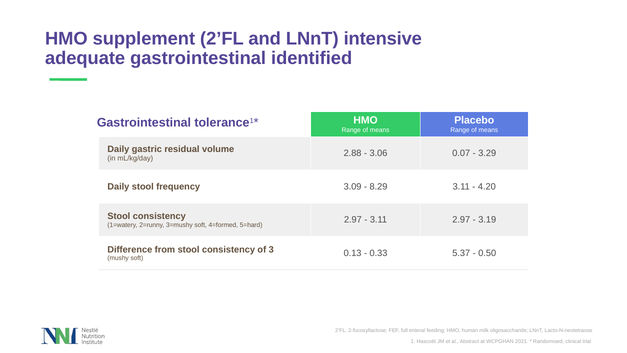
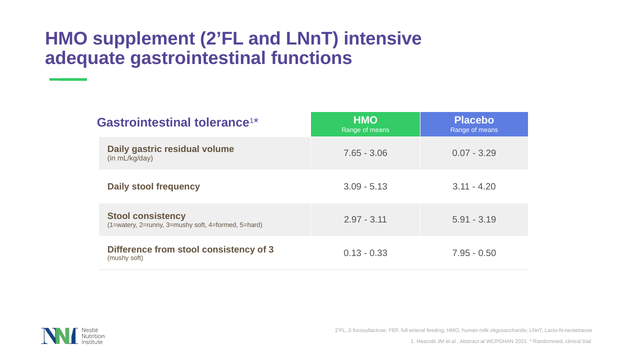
identified: identified -> functions (312, 58)
2.88: 2.88 -> 7.65 (353, 153)
8.29: 8.29 -> 5.13 (378, 186)
3.11 2.97: 2.97 -> 5.91 (461, 220)
5.37: 5.37 -> 7.95 (461, 253)
